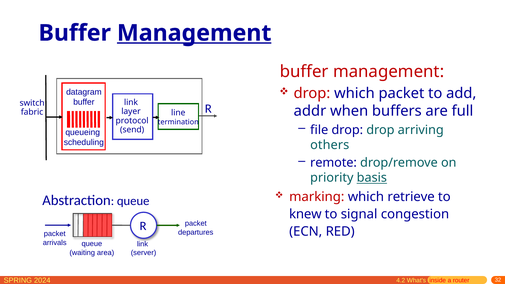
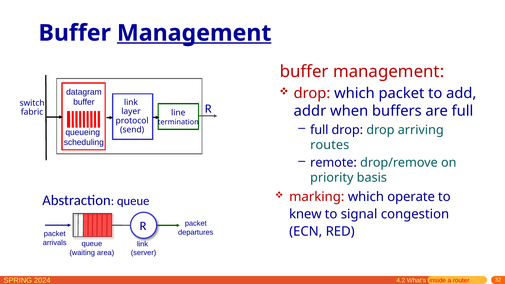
file: file -> full (319, 130)
others: others -> routes (330, 145)
basis underline: present -> none (372, 178)
retrieve: retrieve -> operate (411, 197)
